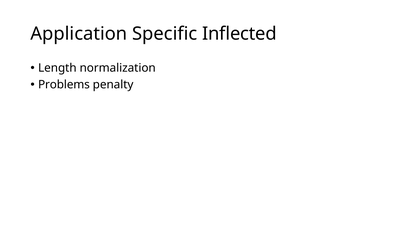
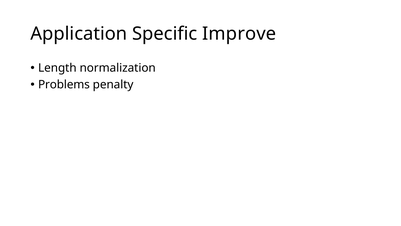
Inflected: Inflected -> Improve (239, 34)
